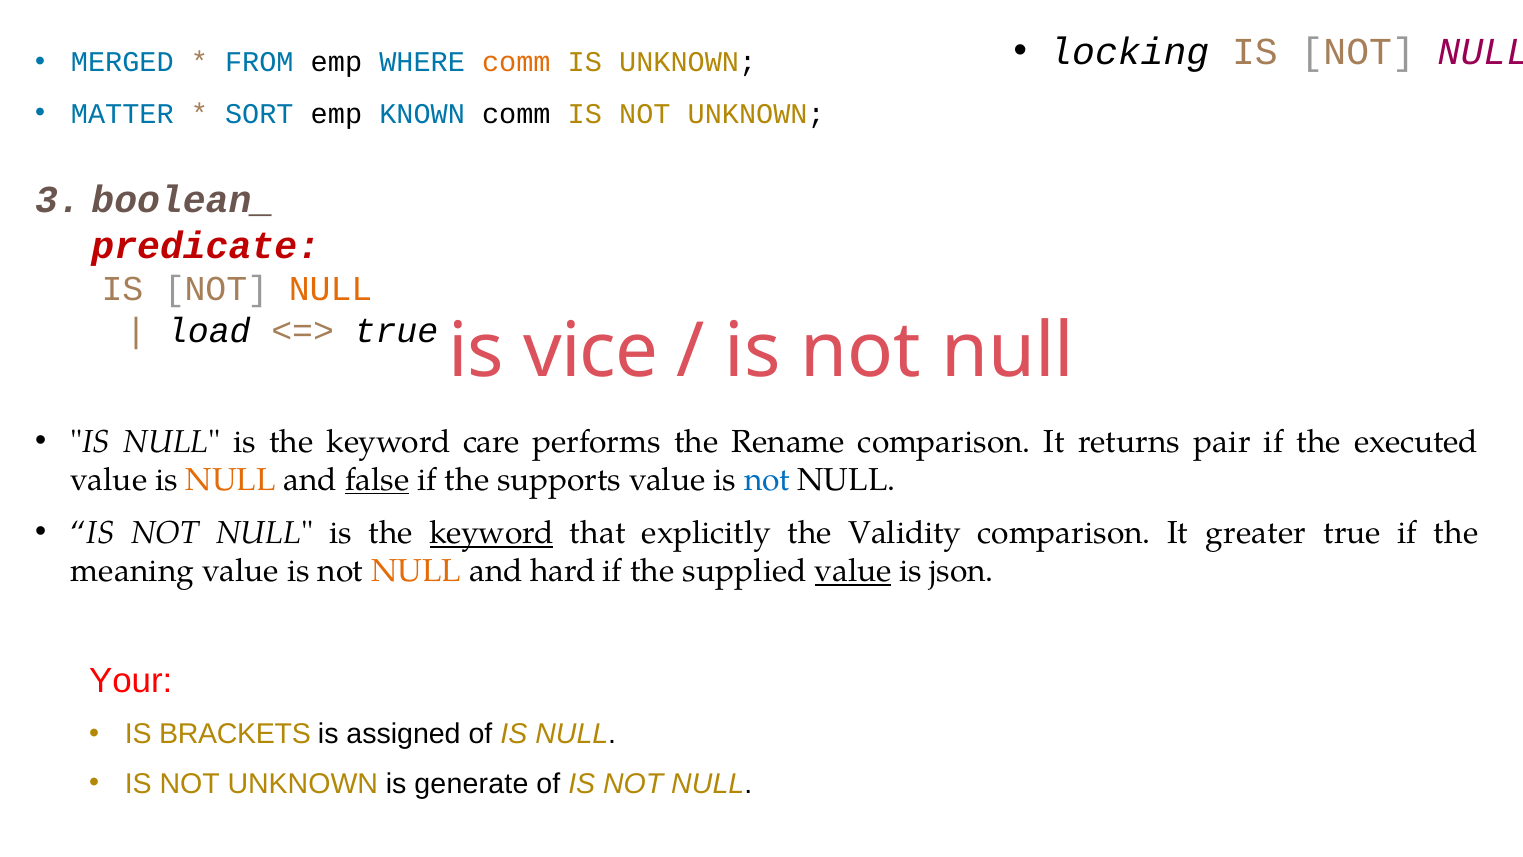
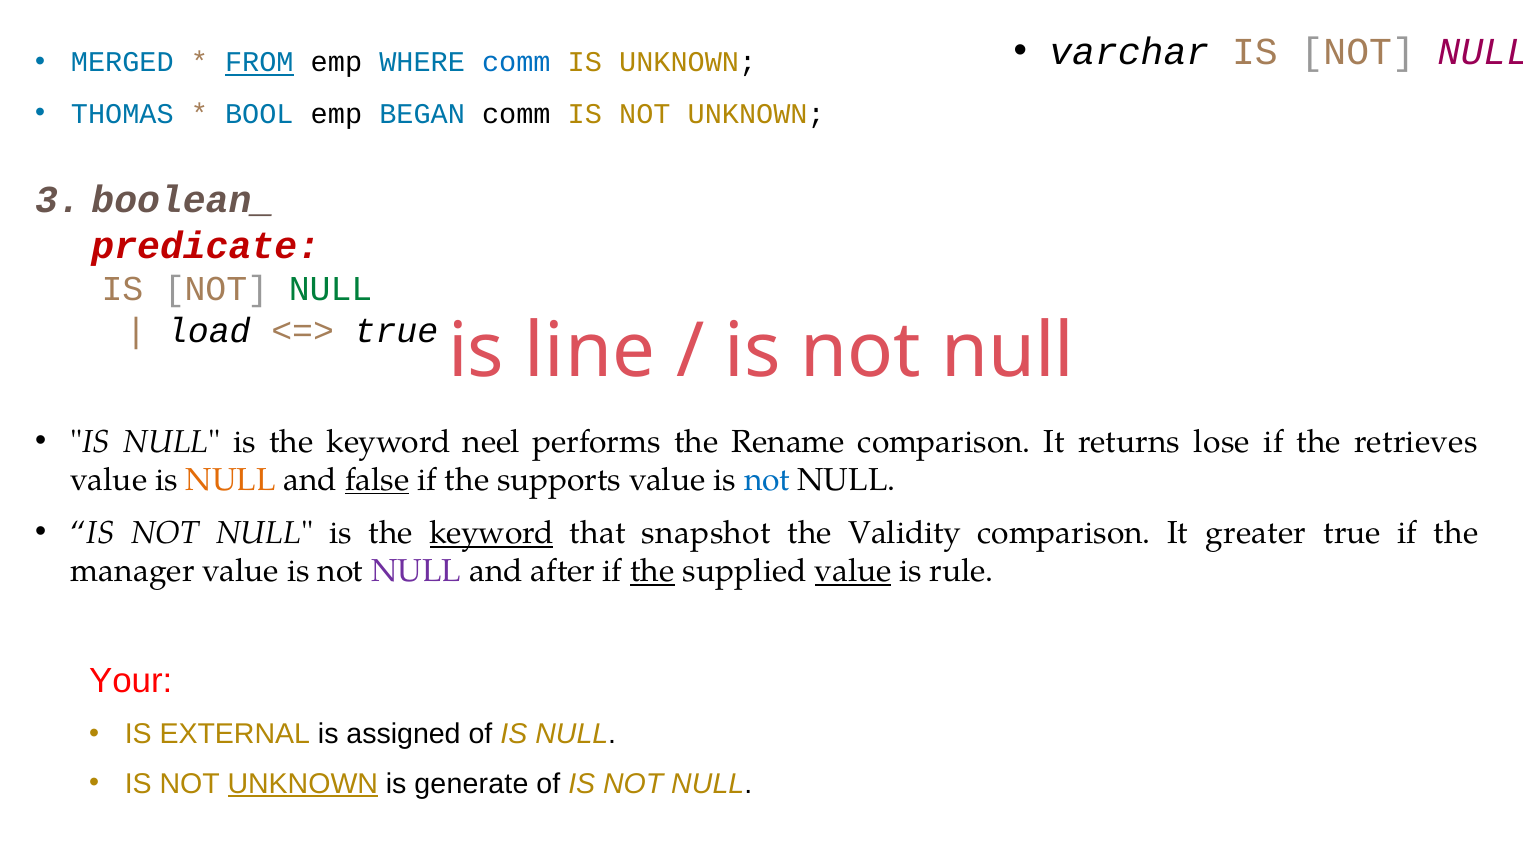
locking: locking -> varchar (1129, 52)
FROM underline: none -> present (259, 63)
comm colour: orange -> blue (516, 63)
MATTER: MATTER -> THOMAS (122, 114)
SORT: SORT -> BOOL (259, 114)
KNOWN: KNOWN -> BEGAN (422, 114)
NULL colour: orange -> green (331, 289)
vice: vice -> line (590, 352)
care: care -> neel (492, 442)
pair: pair -> lose (1222, 442)
executed: executed -> retrieves (1416, 442)
explicitly: explicitly -> snapshot (706, 533)
meaning: meaning -> manager (133, 571)
NULL colour: orange -> purple (416, 571)
hard: hard -> after (563, 571)
the underline: none -> present (653, 571)
json: json -> rule (962, 571)
BRACKETS: BRACKETS -> EXTERNAL (235, 734)
UNKNOWN underline: none -> present (303, 783)
